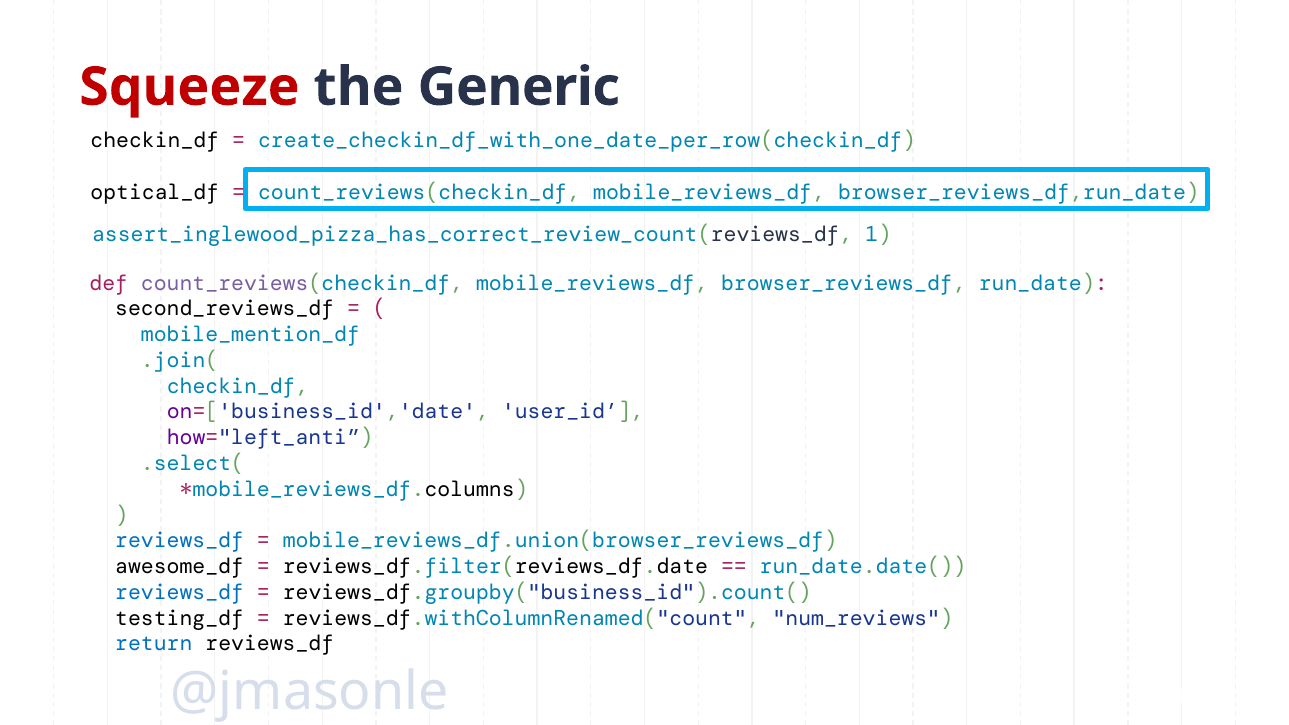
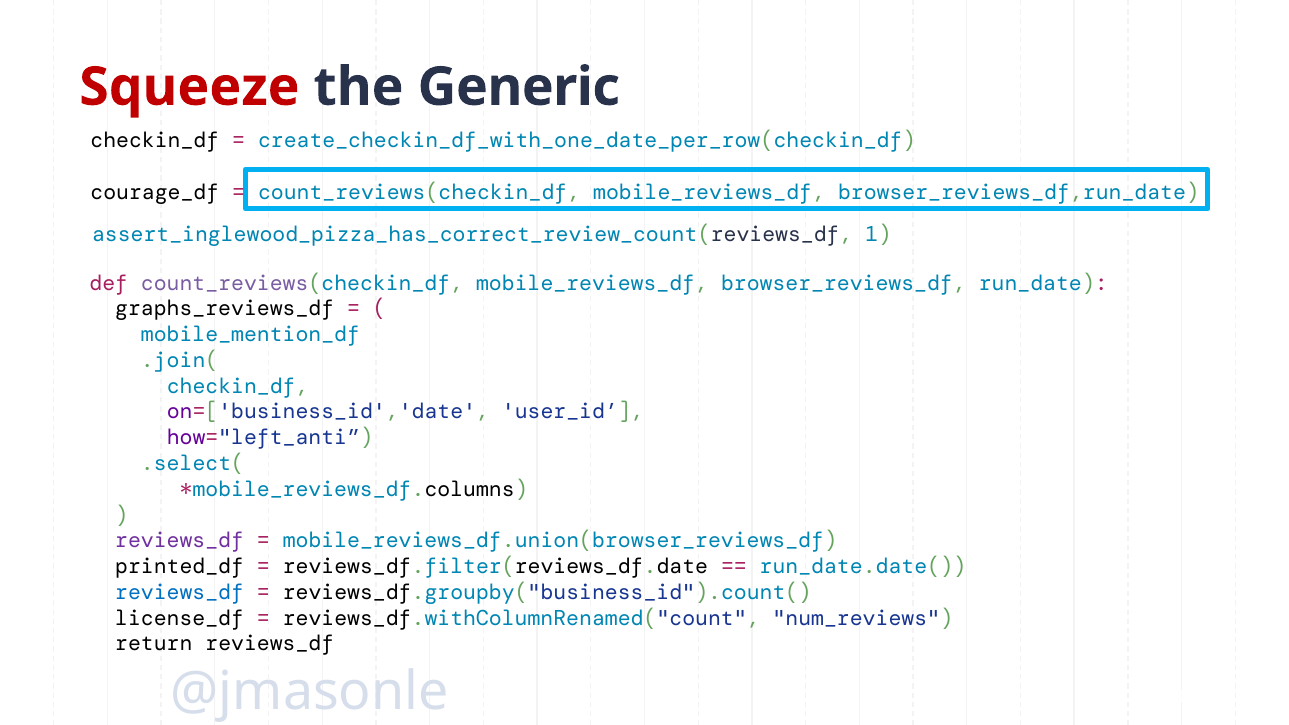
optical_df: optical_df -> courage_df (155, 192)
second_reviews_df: second_reviews_df -> graphs_reviews_df (225, 309)
reviews_df colour: blue -> purple (180, 541)
awesome_df: awesome_df -> printed_df (180, 567)
testing_df: testing_df -> license_df (180, 618)
return colour: blue -> black (154, 644)
